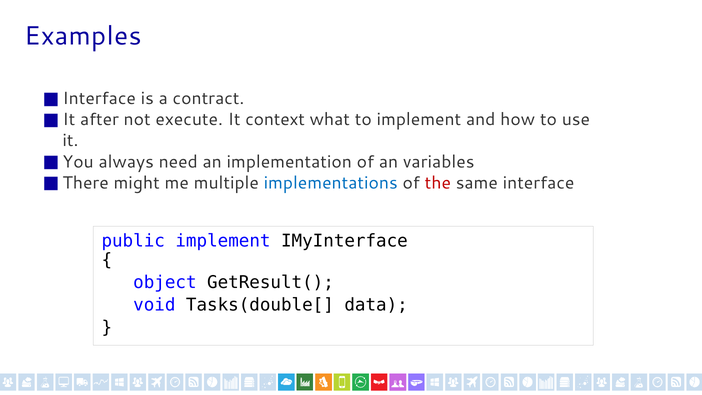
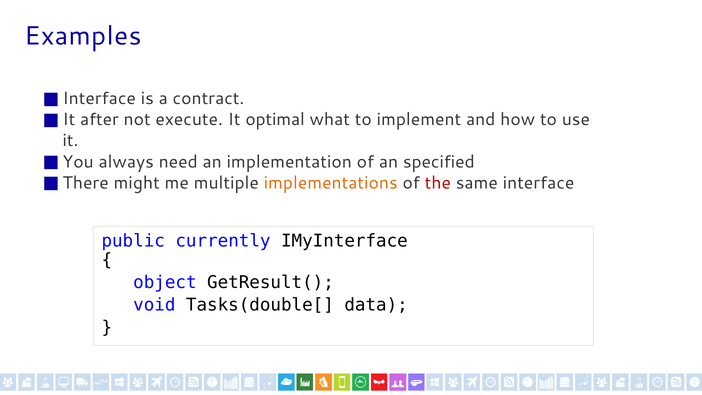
context: context -> optimal (275, 120)
variables: variables -> specified (439, 162)
implementations colour: blue -> orange (331, 183)
public implement: implement -> currently (223, 241)
